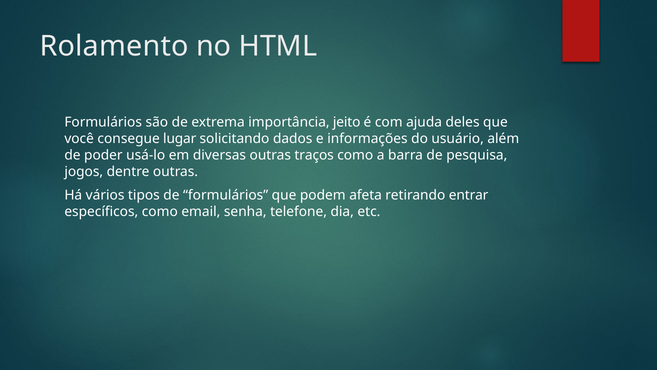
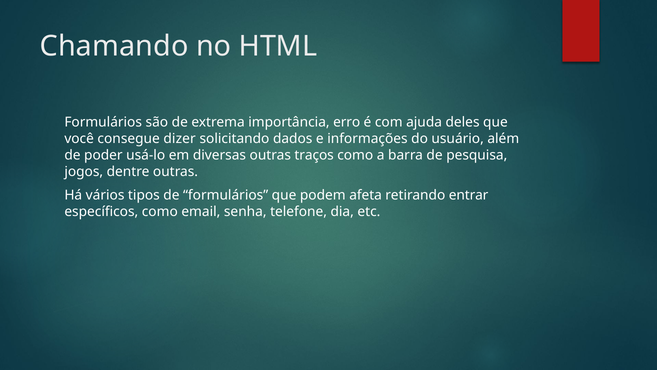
Rolamento: Rolamento -> Chamando (114, 46)
jeito: jeito -> erro (347, 122)
lugar: lugar -> dizer (180, 139)
